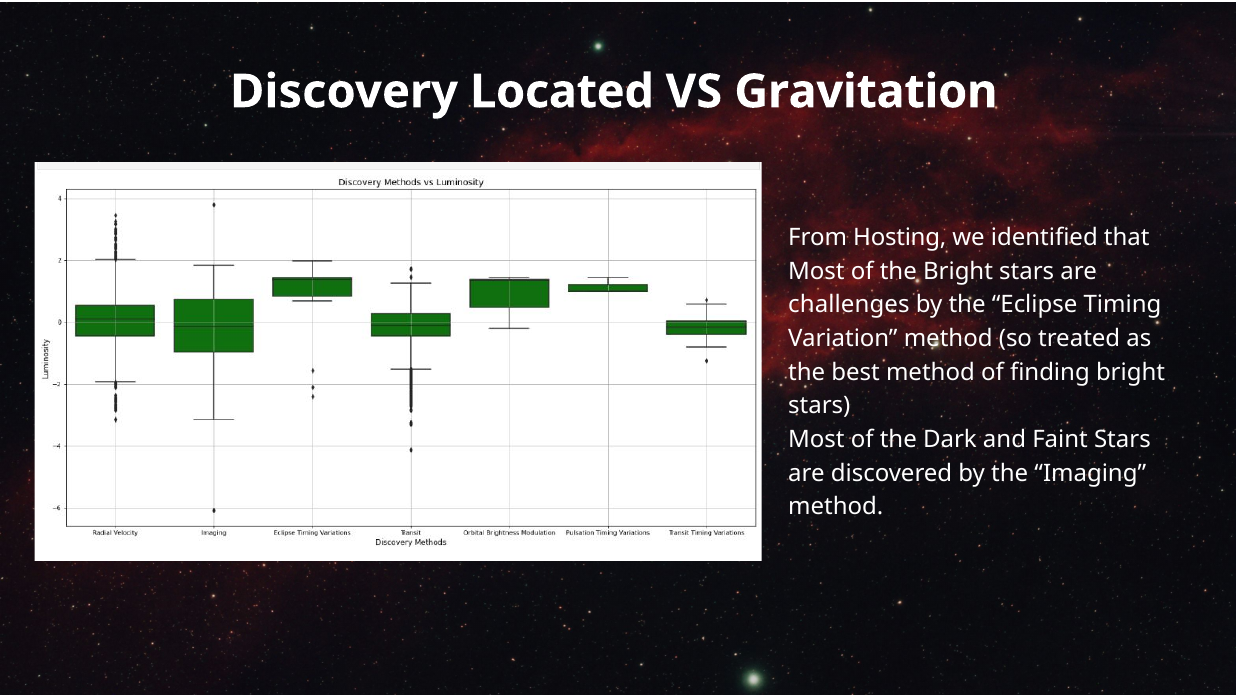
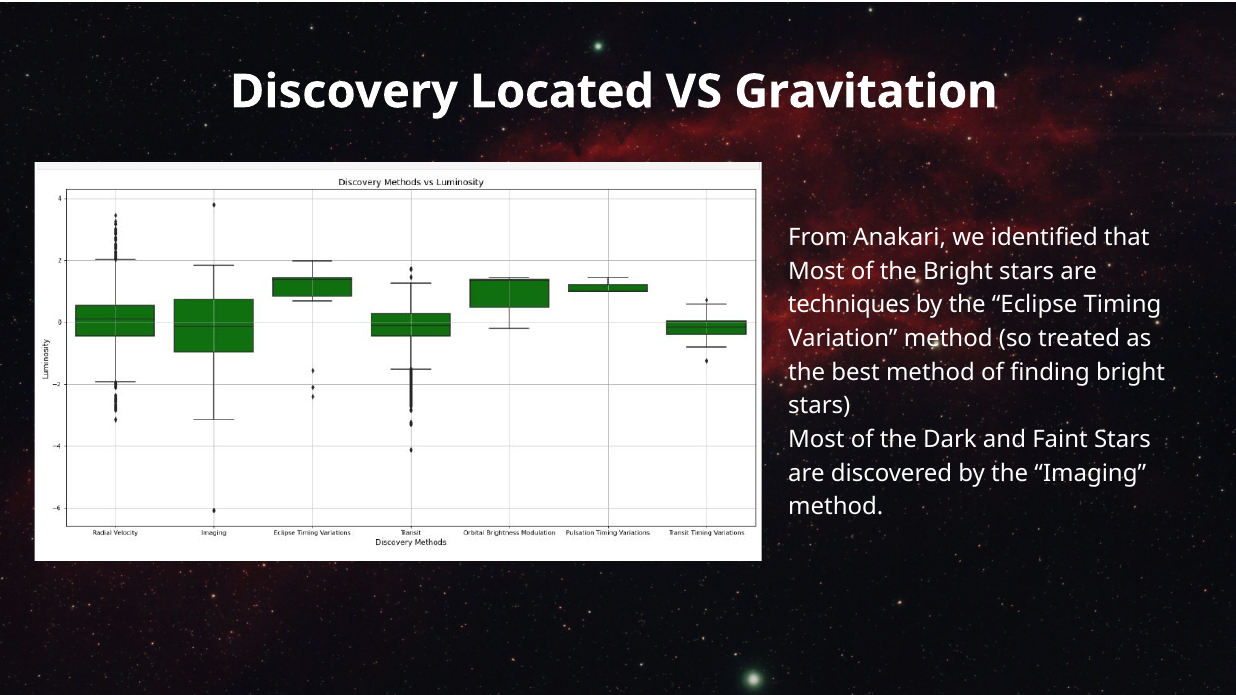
Hosting: Hosting -> Anakari (900, 238)
challenges: challenges -> techniques (849, 305)
